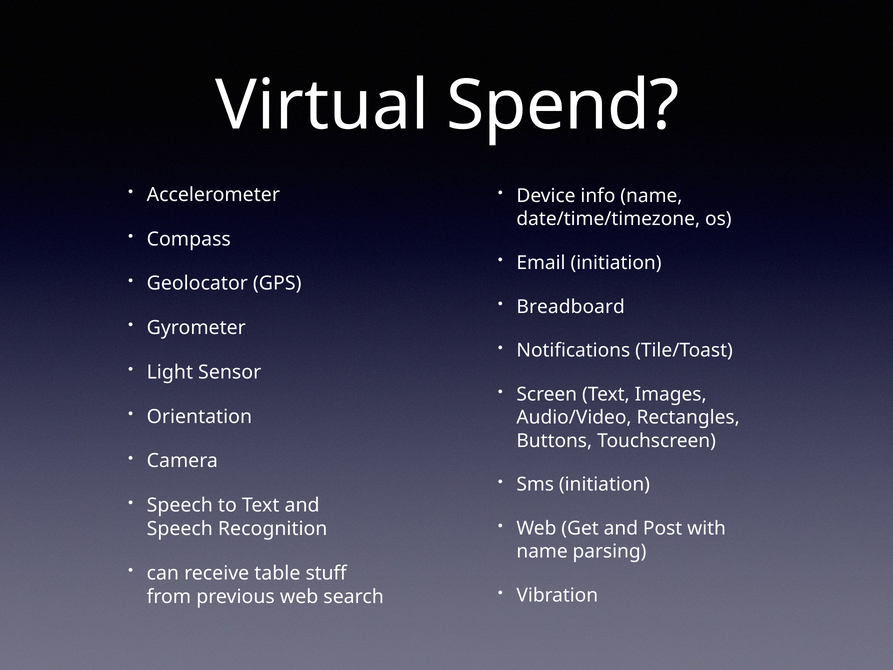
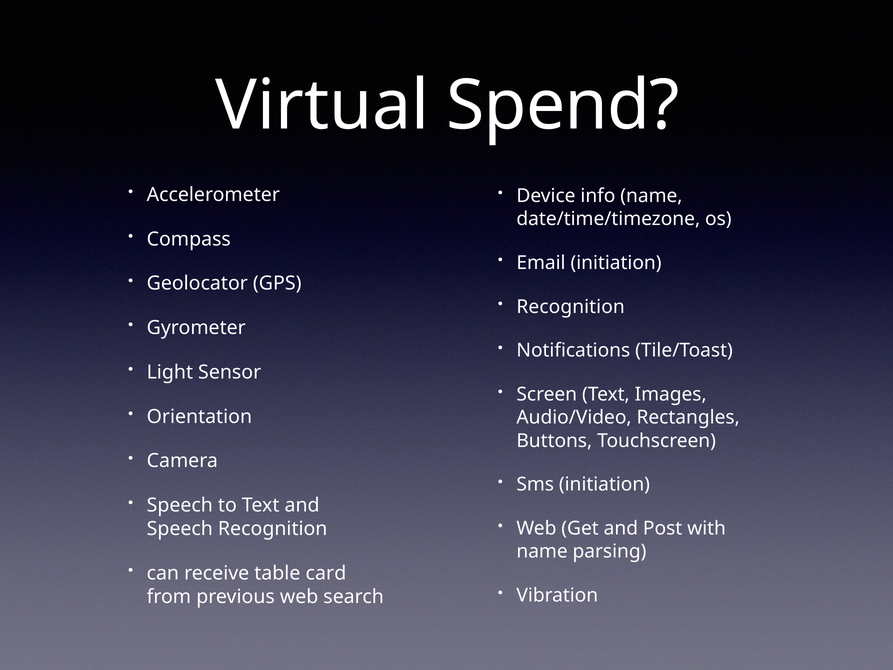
Breadboard: Breadboard -> Recognition (571, 307)
stuff: stuff -> card (326, 573)
